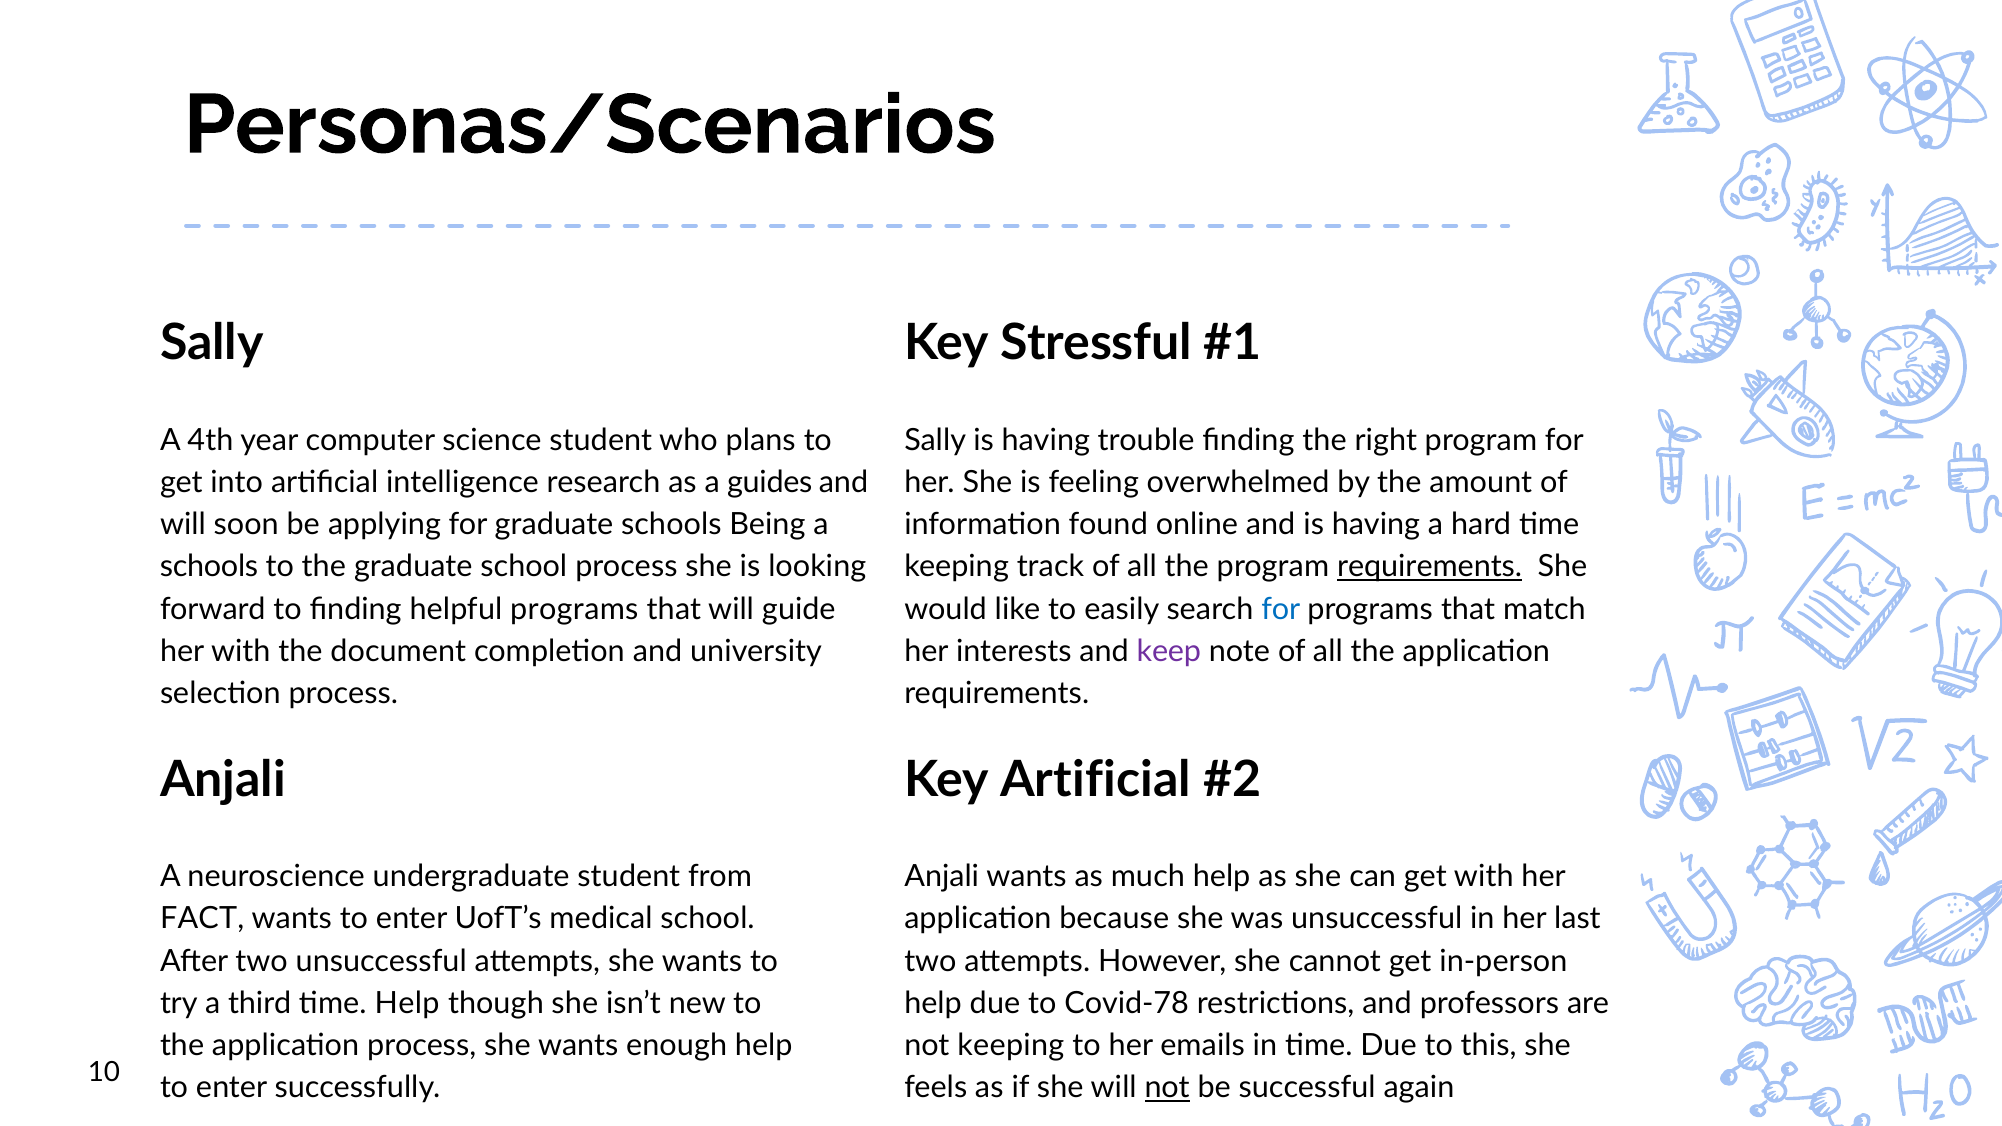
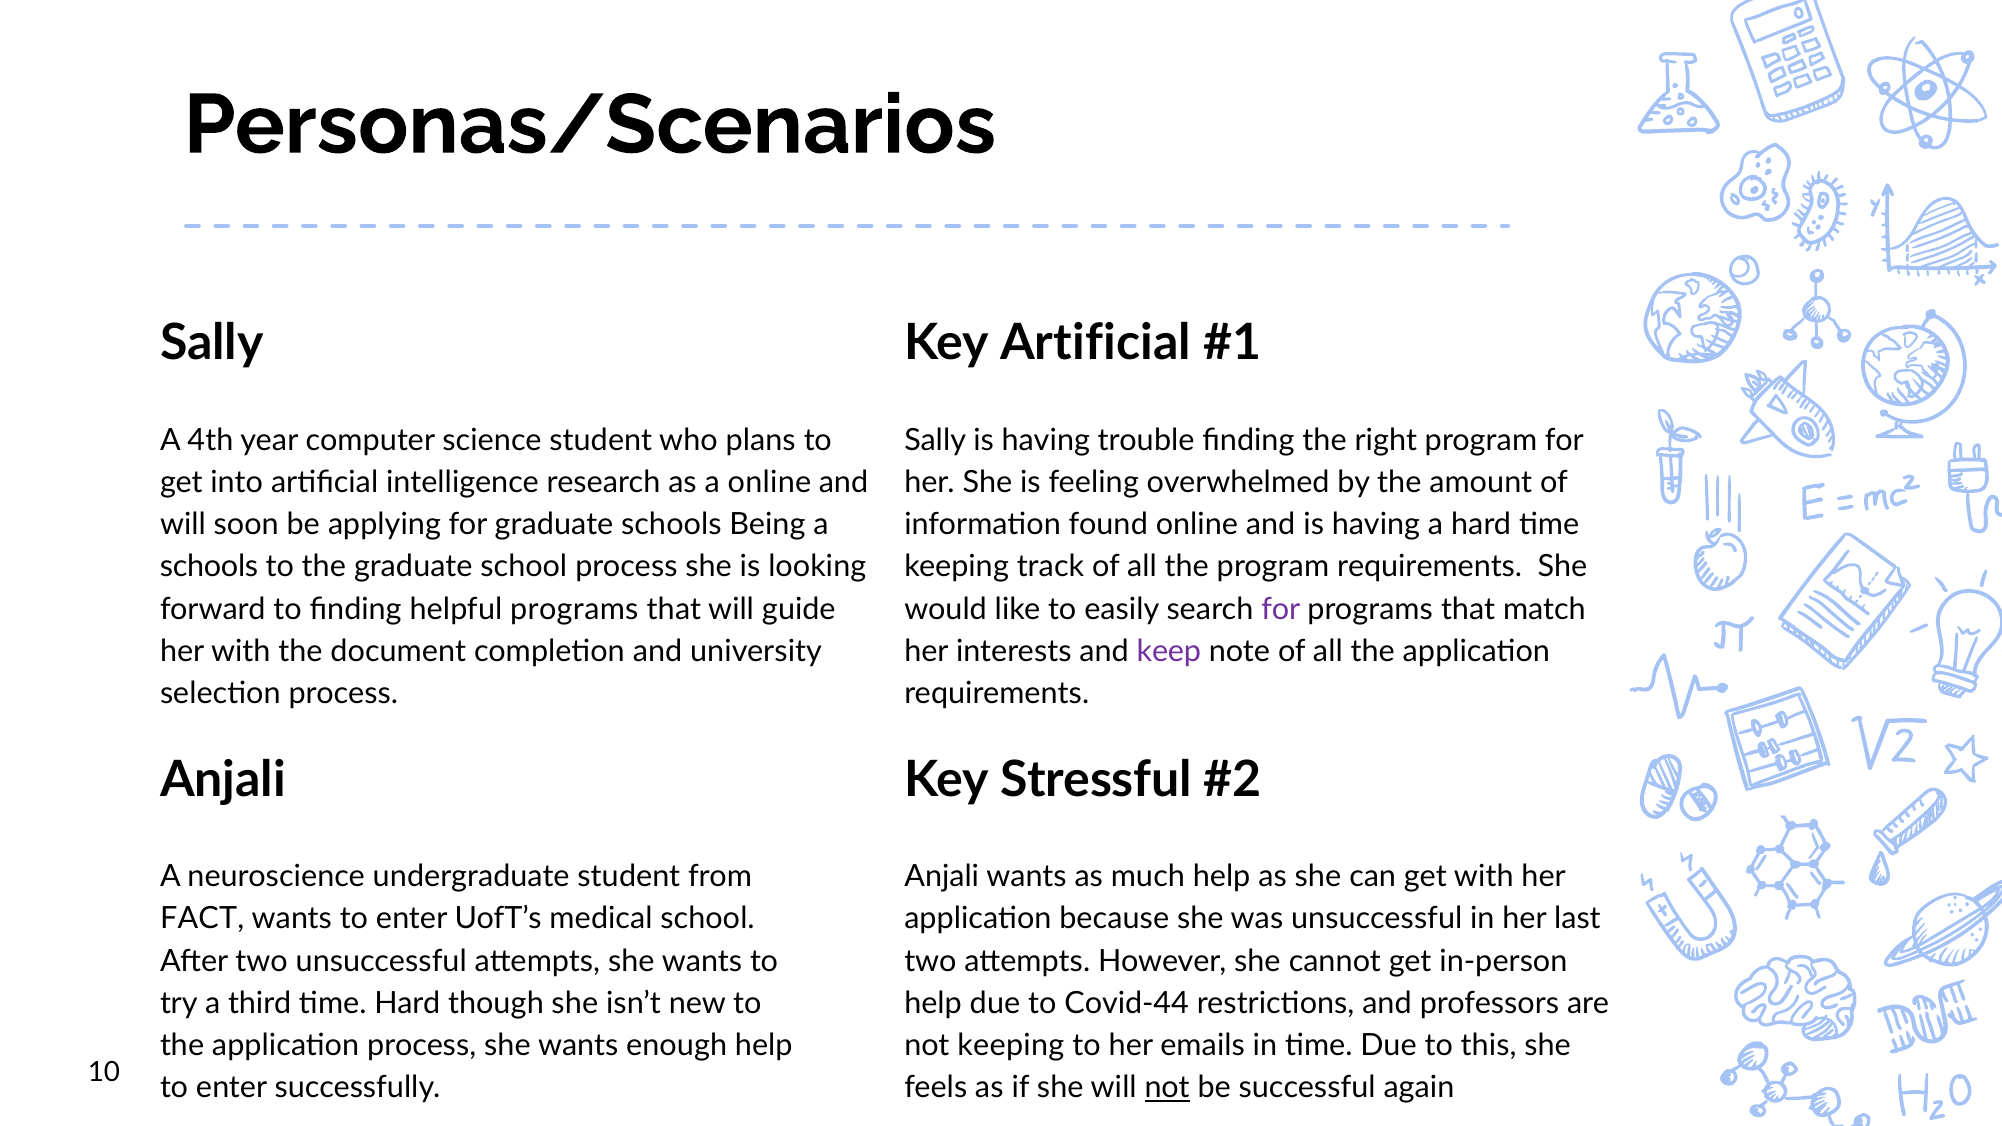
Key Stressful: Stressful -> Artificial (1096, 343)
a guides: guides -> online (769, 483)
requirements underline: present -> none (1430, 567)
for colour: blue -> purple (1281, 609)
Key Artificial: Artificial -> Stressful (1096, 780)
time Help: Help -> Hard (407, 1003)
Covid-78: Covid-78 -> Covid-44 (1127, 1003)
